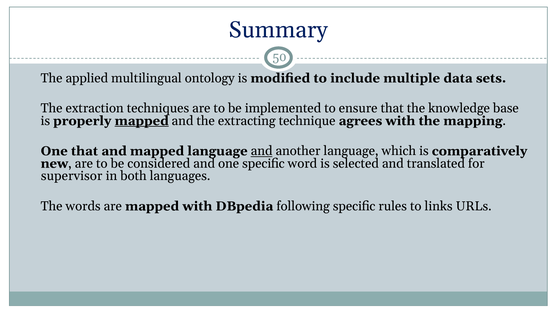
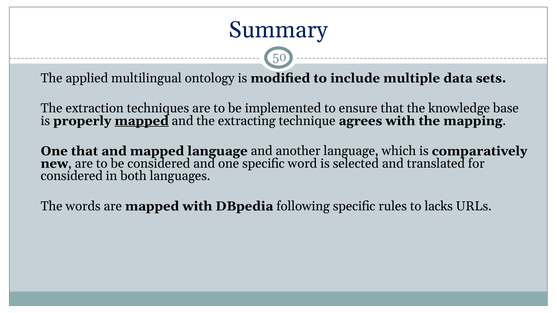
and underline: present -> none (262, 151)
supervisor: supervisor -> considered (72, 176)
links: links -> lacks (439, 206)
